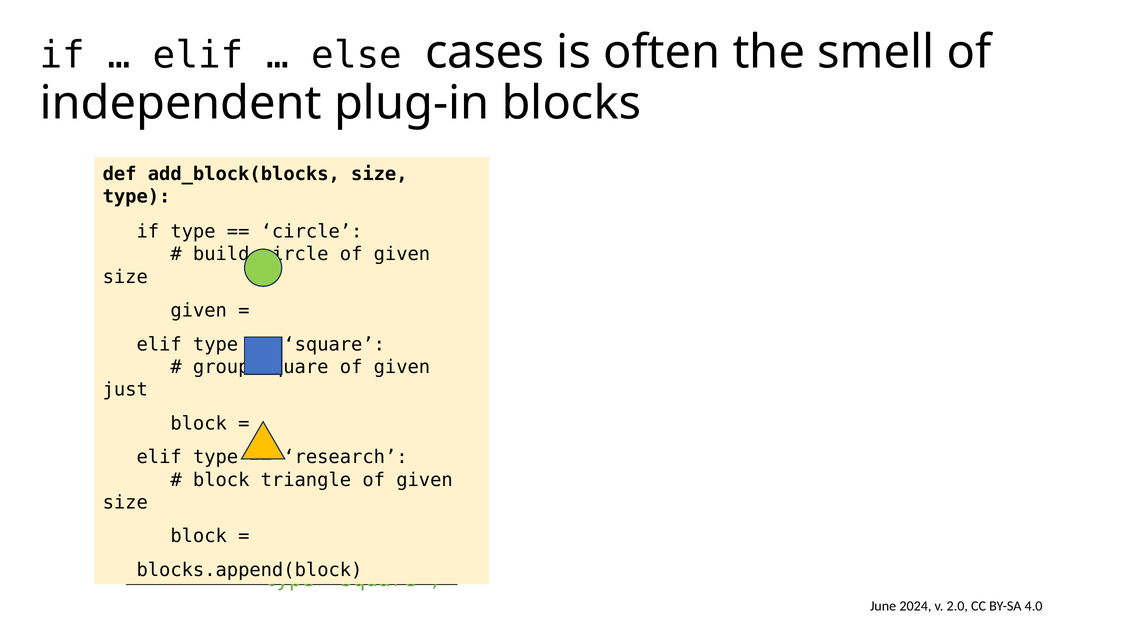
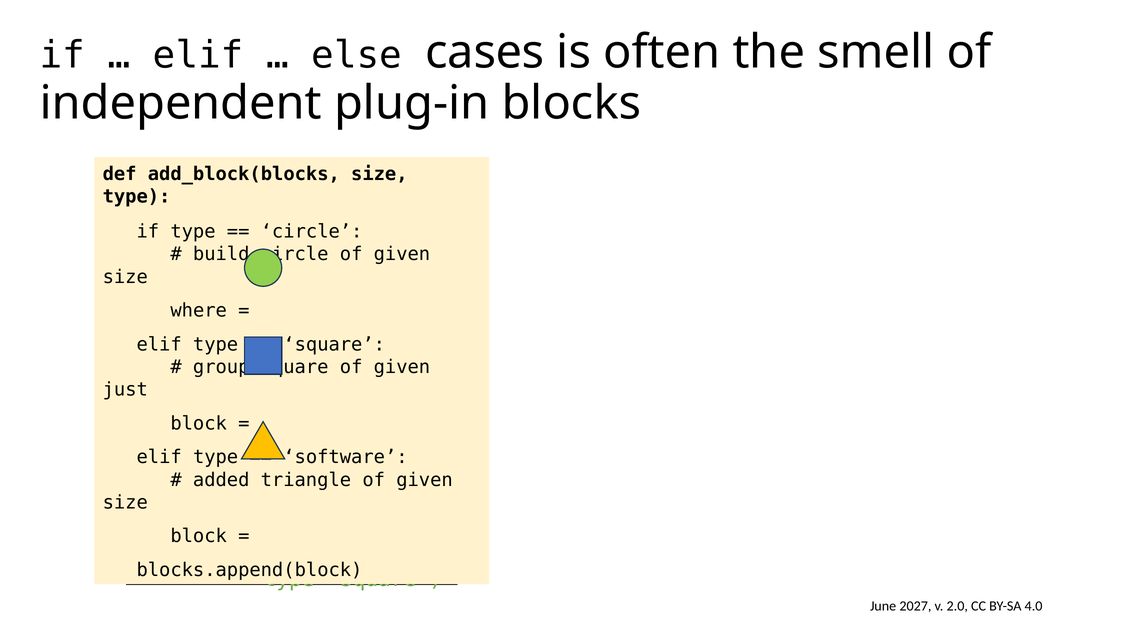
given: given -> where (199, 311)
research: research -> software (345, 457)
block: block -> added (221, 480)
2024: 2024 -> 2027 (915, 606)
